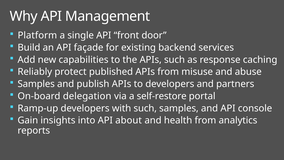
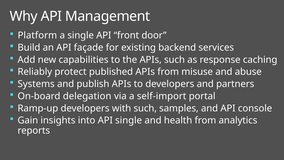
Samples: Samples -> Systems (36, 84)
self-restore: self-restore -> self-import (162, 96)
API about: about -> single (129, 120)
